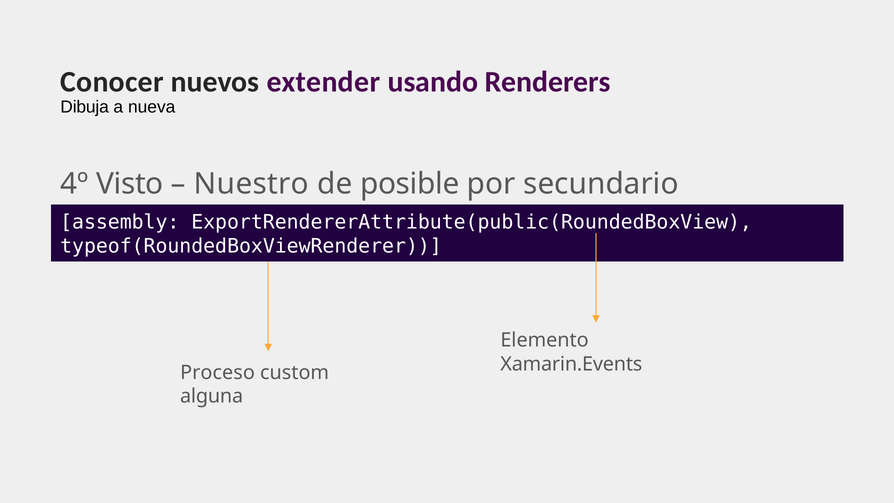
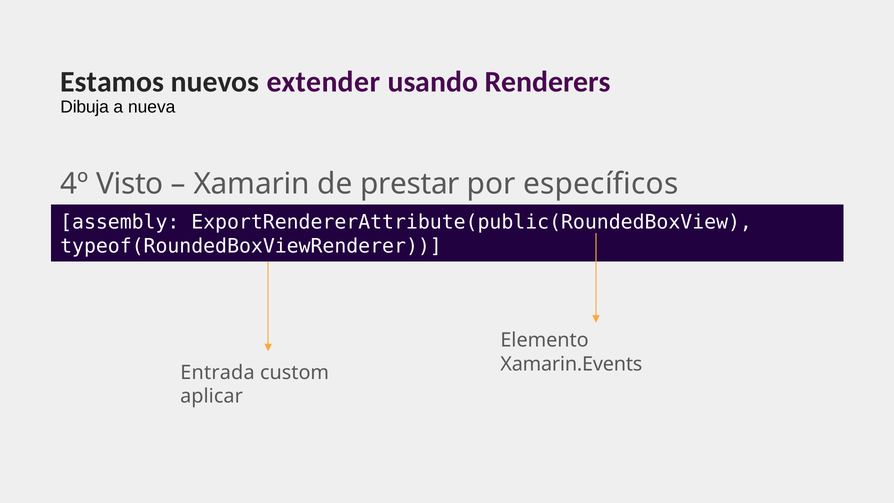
Conocer: Conocer -> Estamos (112, 82)
Nuestro: Nuestro -> Xamarin (252, 184)
posible: posible -> prestar (410, 184)
secundario: secundario -> específicos (601, 184)
Proceso: Proceso -> Entrada (217, 372)
alguna: alguna -> aplicar (212, 396)
